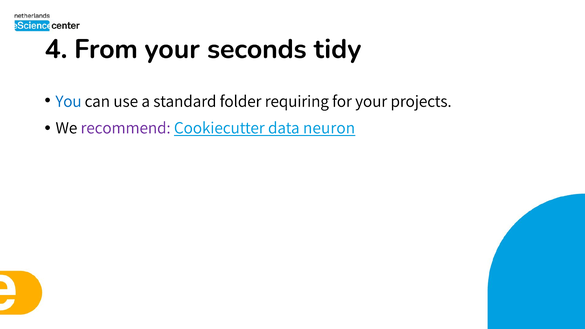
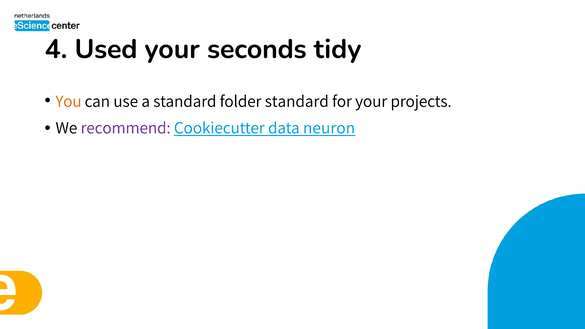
From: From -> Used (106, 49)
You colour: blue -> orange (68, 101)
folder requiring: requiring -> standard (297, 101)
